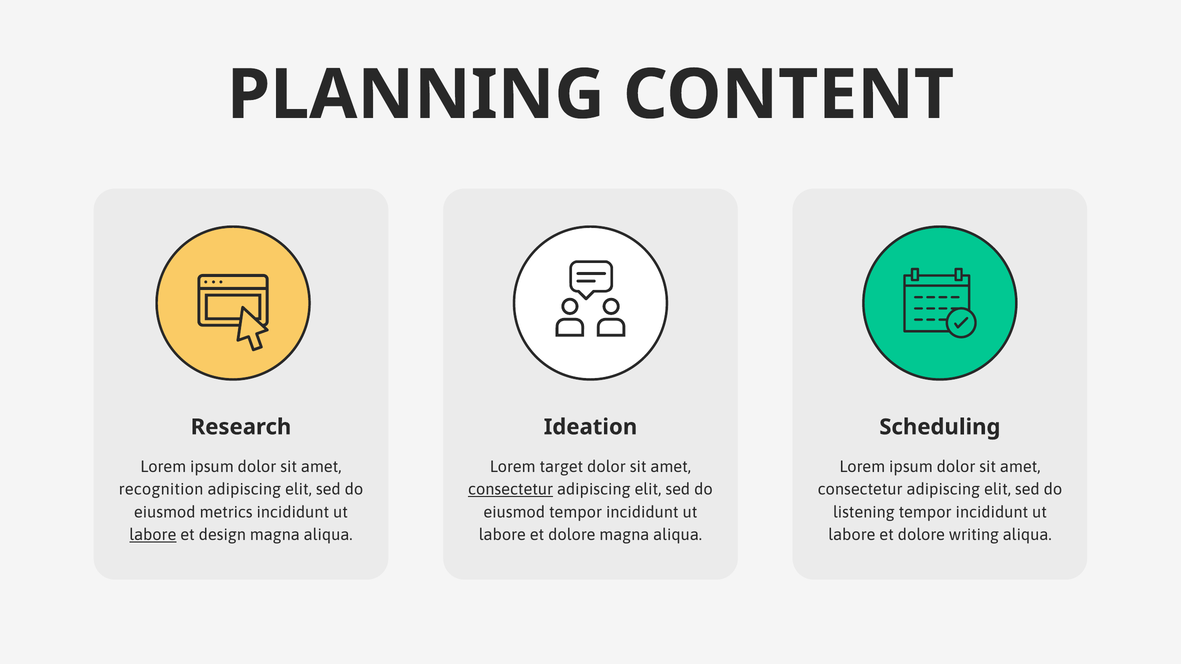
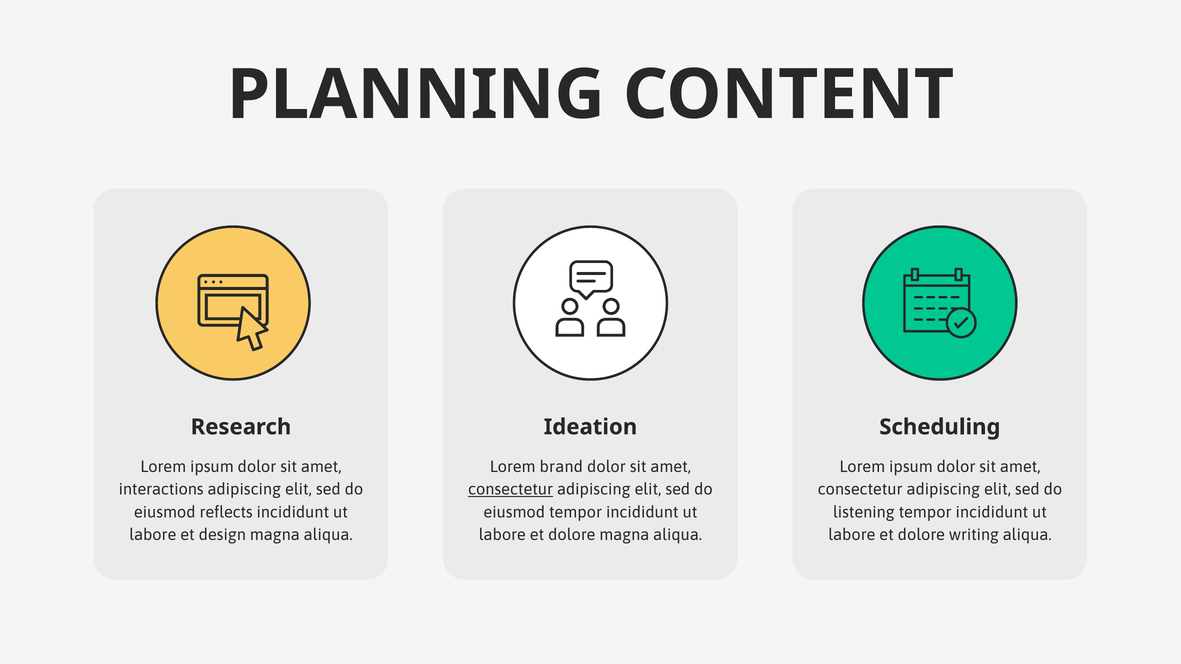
target: target -> brand (561, 467)
recognition: recognition -> interactions (161, 490)
metrics: metrics -> reflects (226, 512)
labore underline: present -> none (153, 535)
